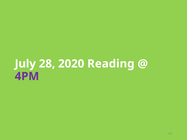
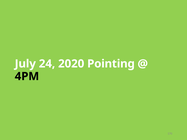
28: 28 -> 24 (47, 64)
Reading: Reading -> Pointing (111, 64)
4PM colour: purple -> black (27, 76)
